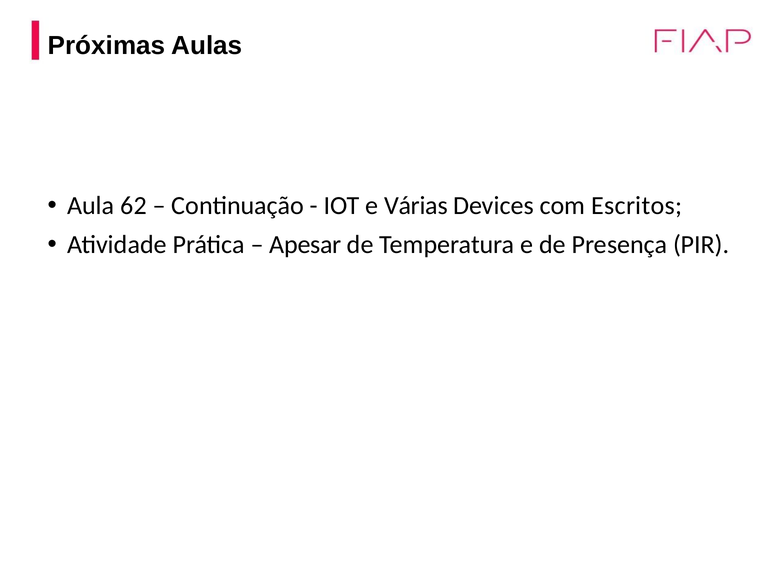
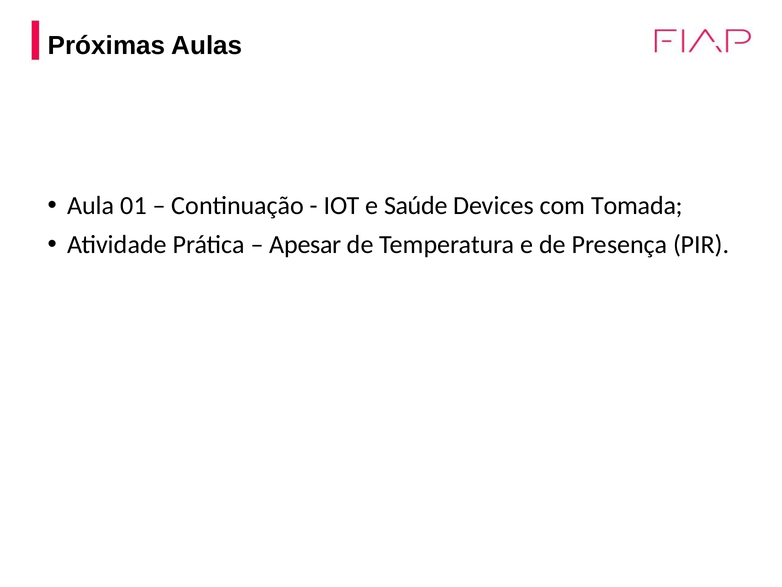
62: 62 -> 01 (133, 205)
Várias: Várias -> Saúde (416, 205)
Escritos: Escritos -> Tomada (637, 205)
